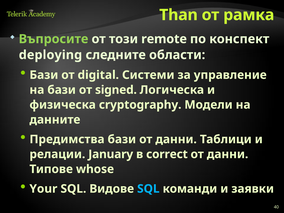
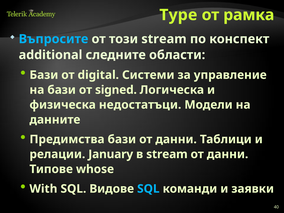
Than: Than -> Type (178, 15)
Въпросите colour: light green -> light blue (53, 39)
този remote: remote -> stream (164, 39)
deploying: deploying -> additional (51, 55)
cryptography: cryptography -> недостатъци (140, 105)
в correct: correct -> stream (167, 154)
Your: Your -> With (43, 189)
